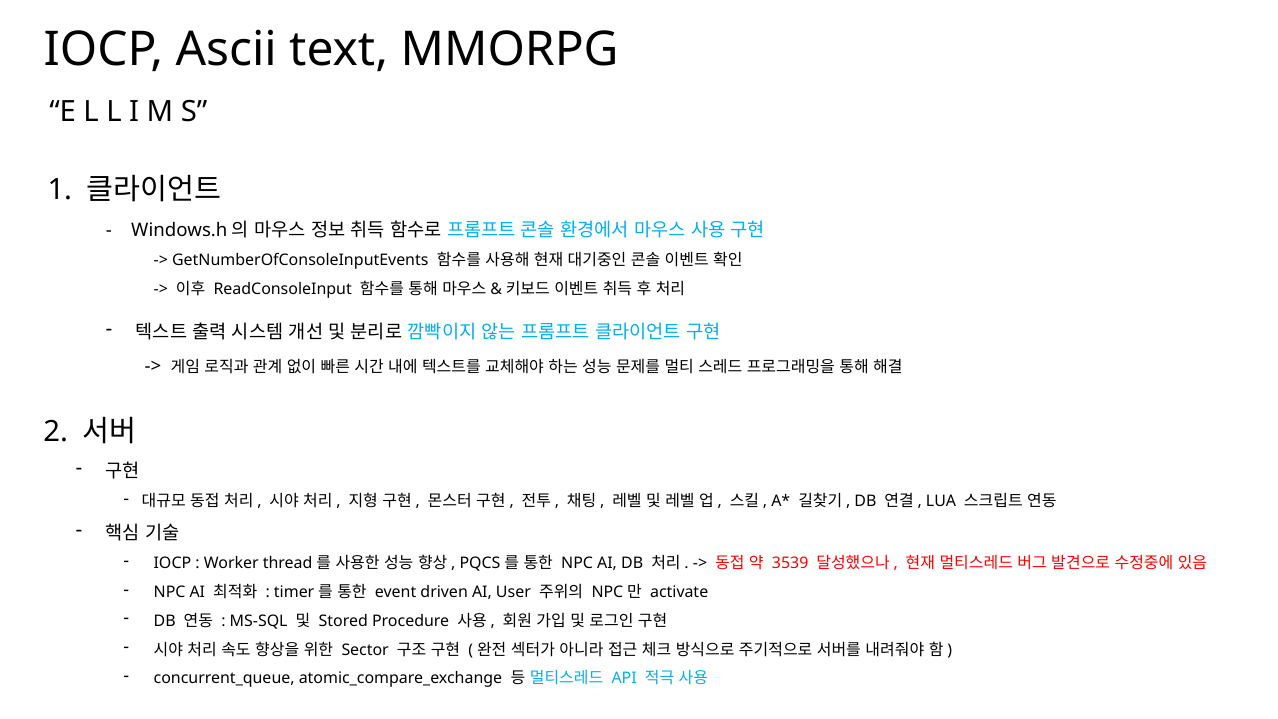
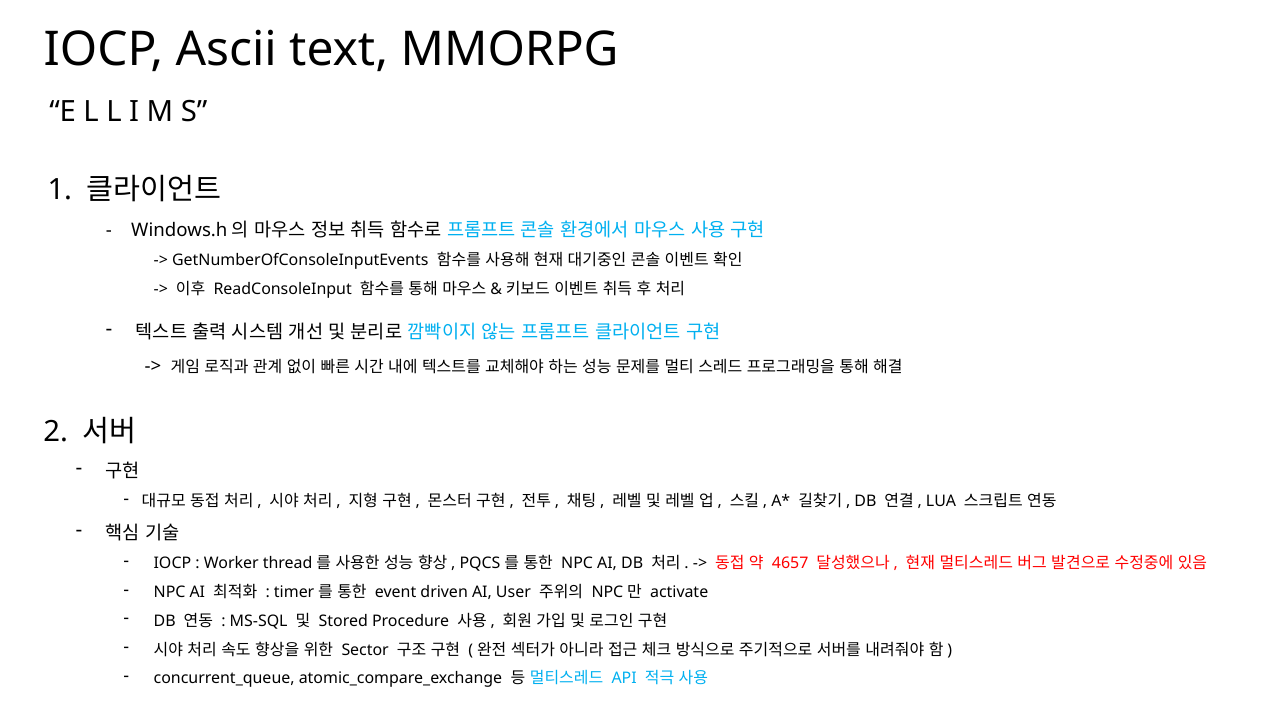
3539: 3539 -> 4657 (790, 564)
